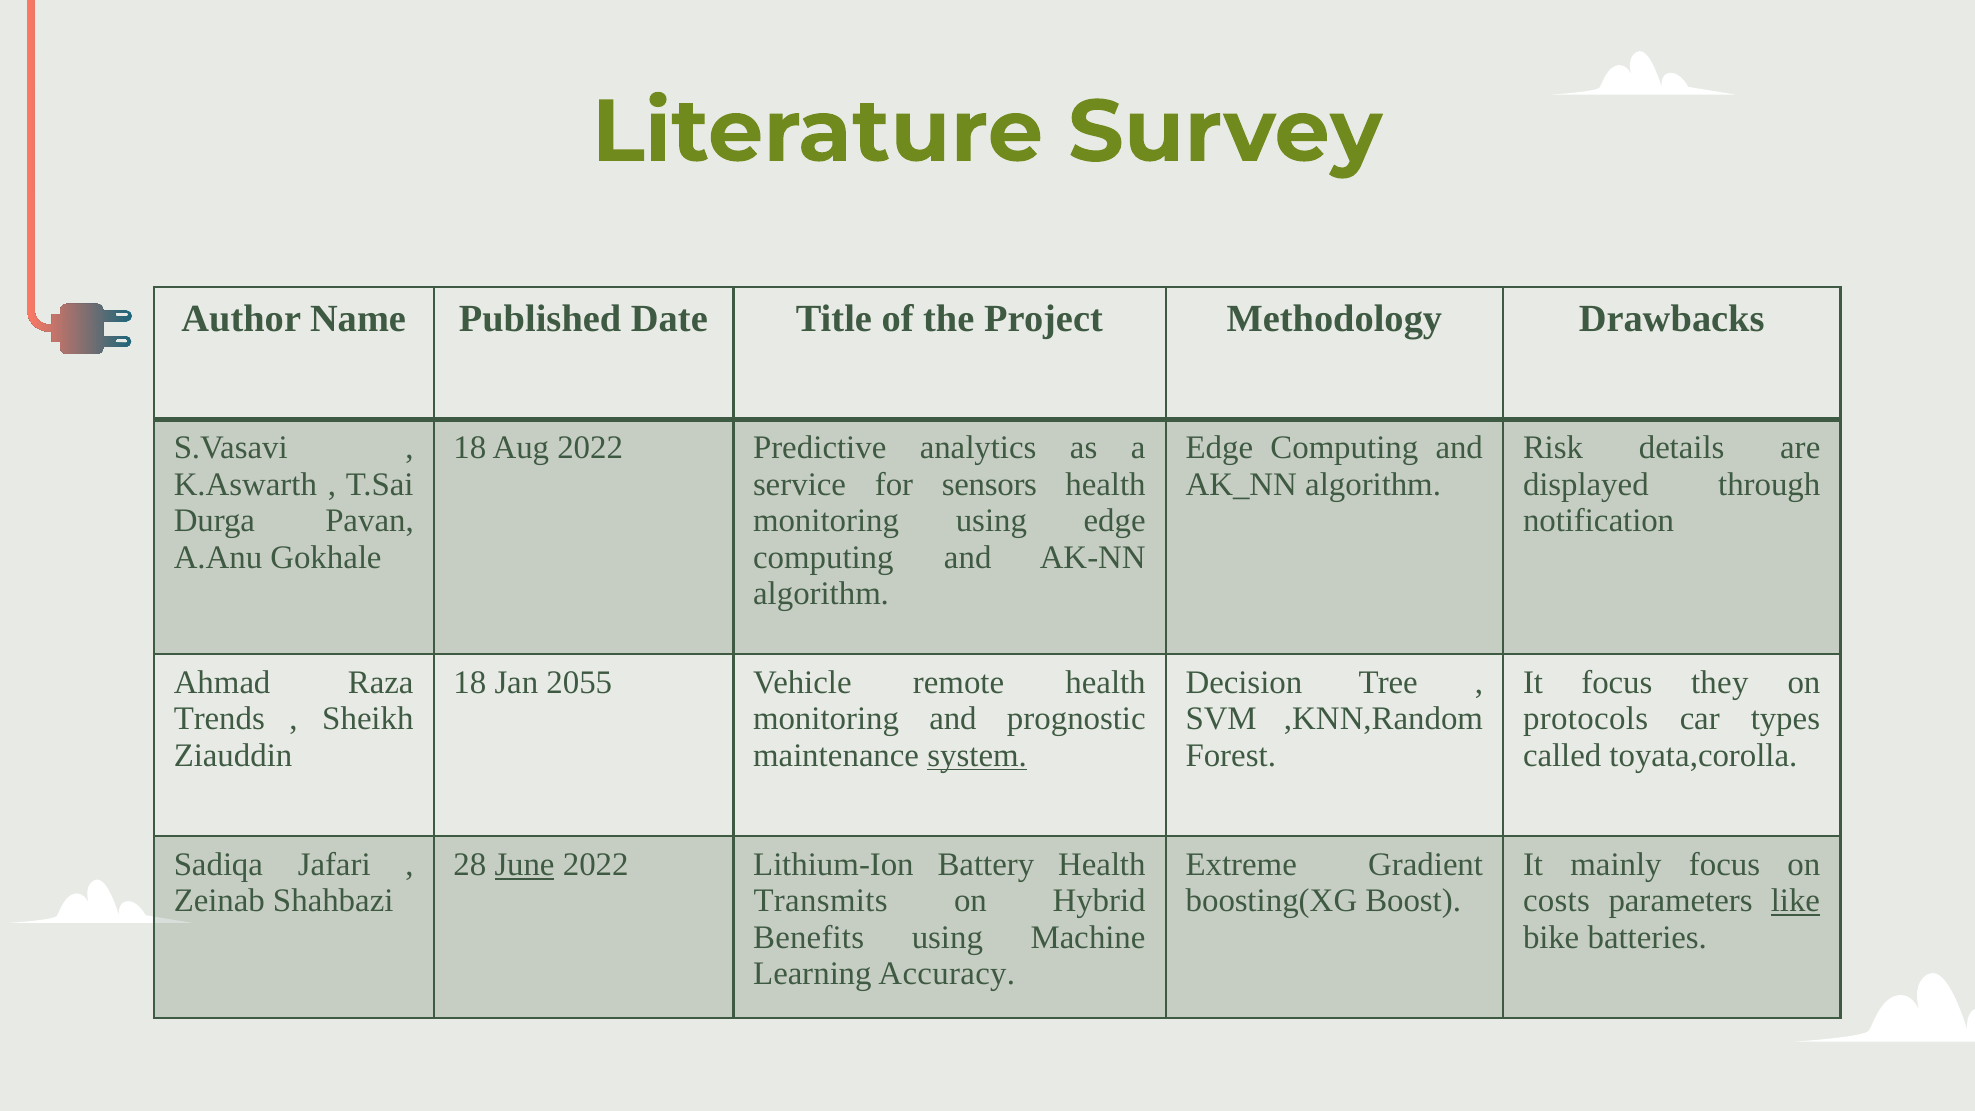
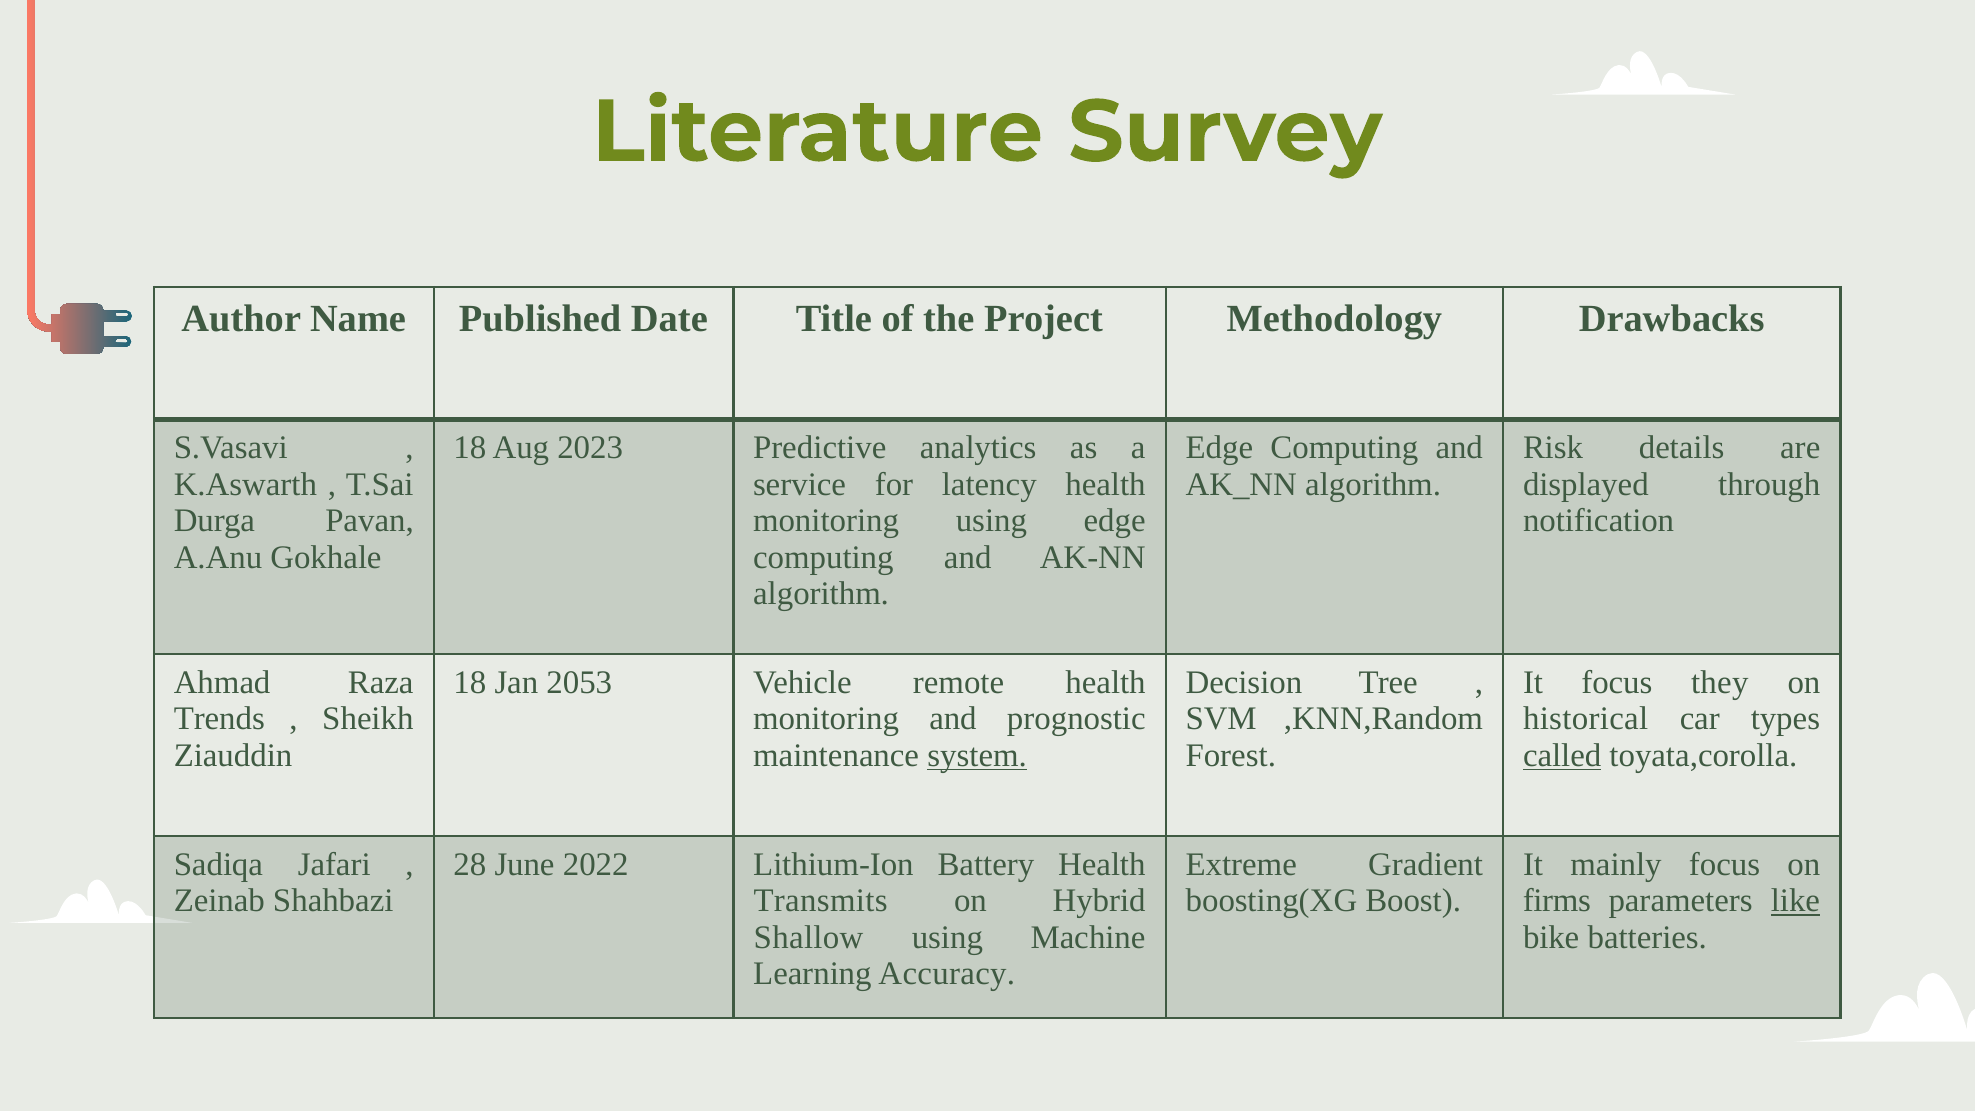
Aug 2022: 2022 -> 2023 (590, 448)
sensors: sensors -> latency (989, 484)
2055: 2055 -> 2053 (579, 682)
protocols: protocols -> historical (1586, 719)
called underline: none -> present (1562, 755)
June underline: present -> none (525, 864)
costs: costs -> firms (1557, 901)
Benefits: Benefits -> Shallow (809, 938)
